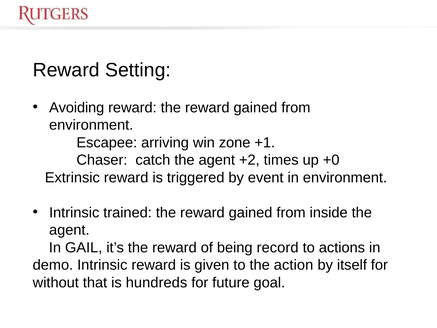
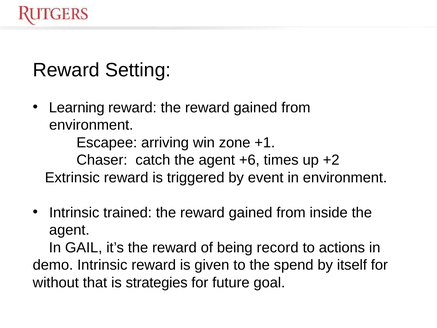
Avoiding: Avoiding -> Learning (77, 108)
+2: +2 -> +6 (249, 160)
+0: +0 -> +2 (331, 160)
action: action -> spend (294, 265)
hundreds: hundreds -> strategies (157, 282)
